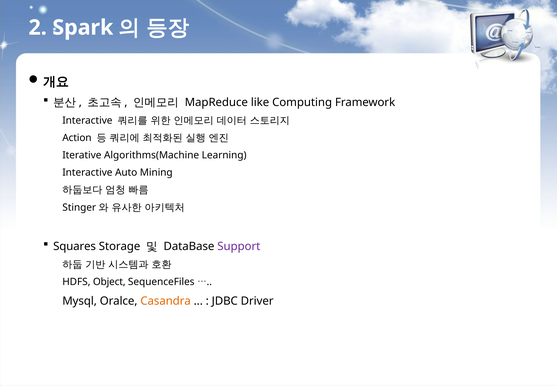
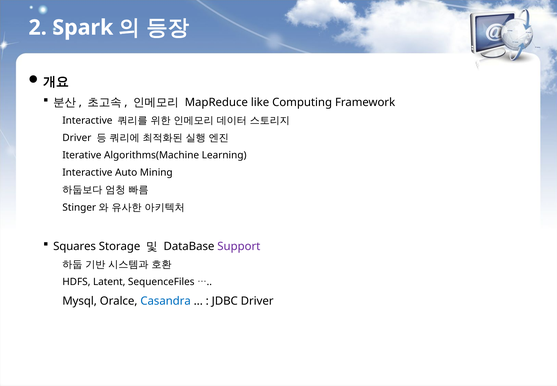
Action: Action -> Driver (77, 138)
Object: Object -> Latent (109, 282)
Casandra colour: orange -> blue (166, 301)
